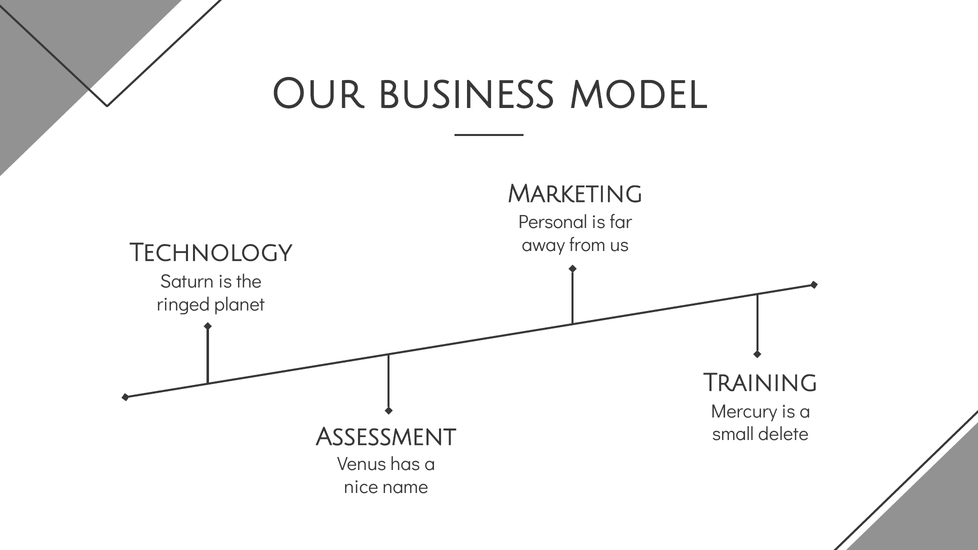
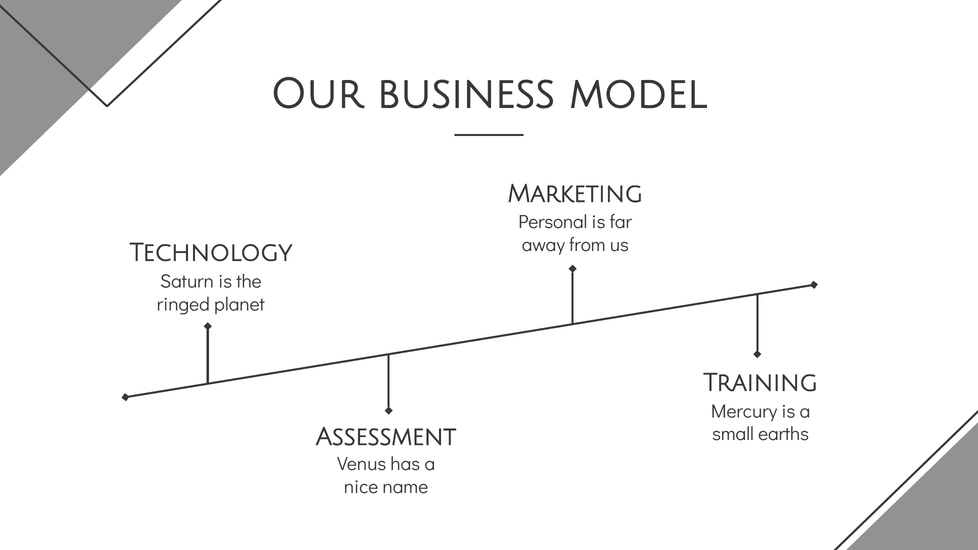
delete: delete -> earths (784, 434)
